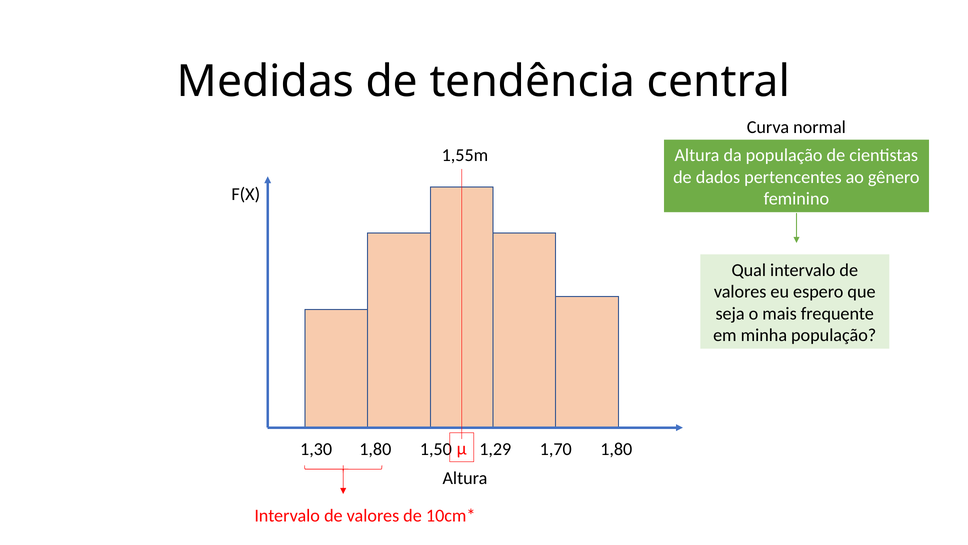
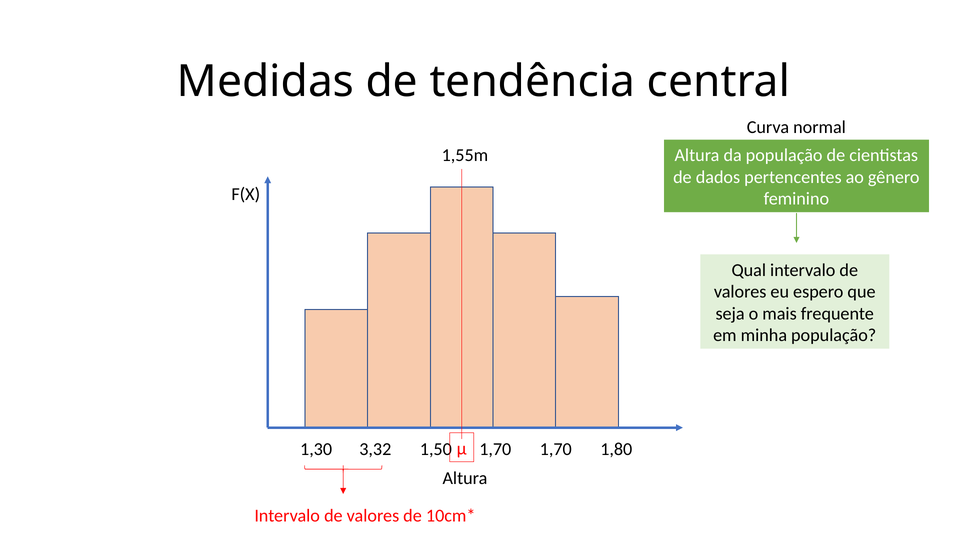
1,30 1,80: 1,80 -> 3,32 (375, 449)
1,29: 1,29 -> 1,70 (495, 449)
